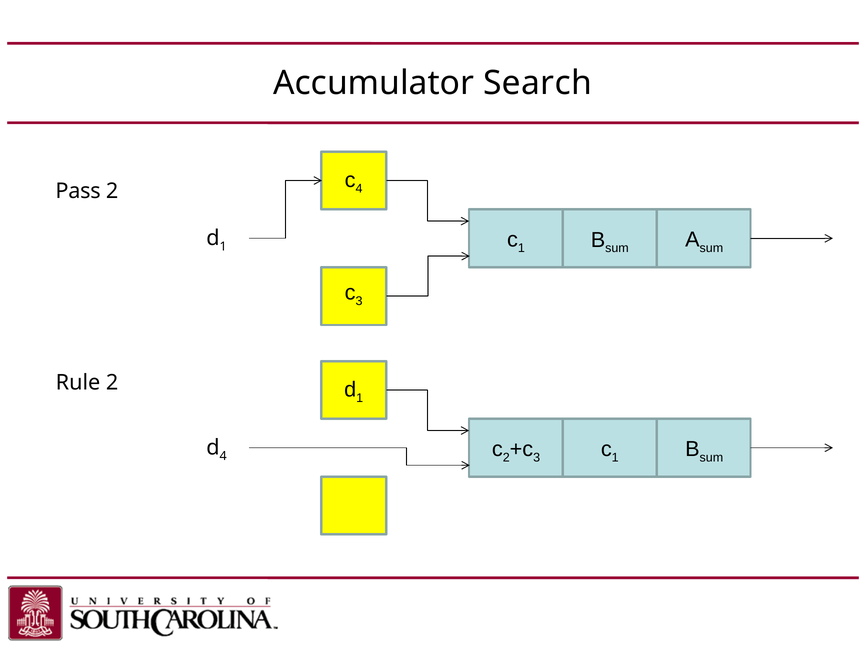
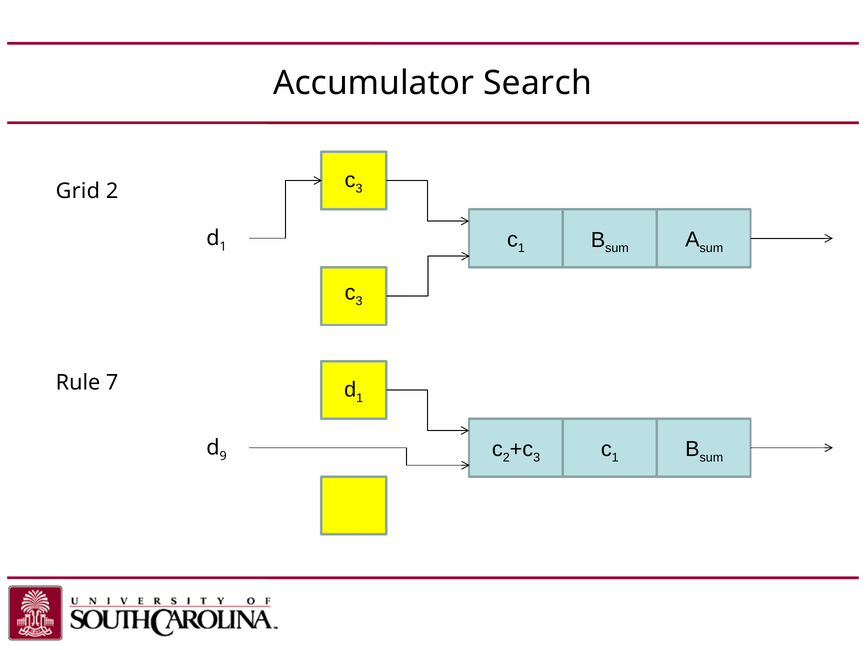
4: 4 -> 3 (359, 189)
Pass: Pass -> Grid (78, 191)
Rule 2: 2 -> 7 (112, 382)
4: 4 -> 9 (223, 456)
